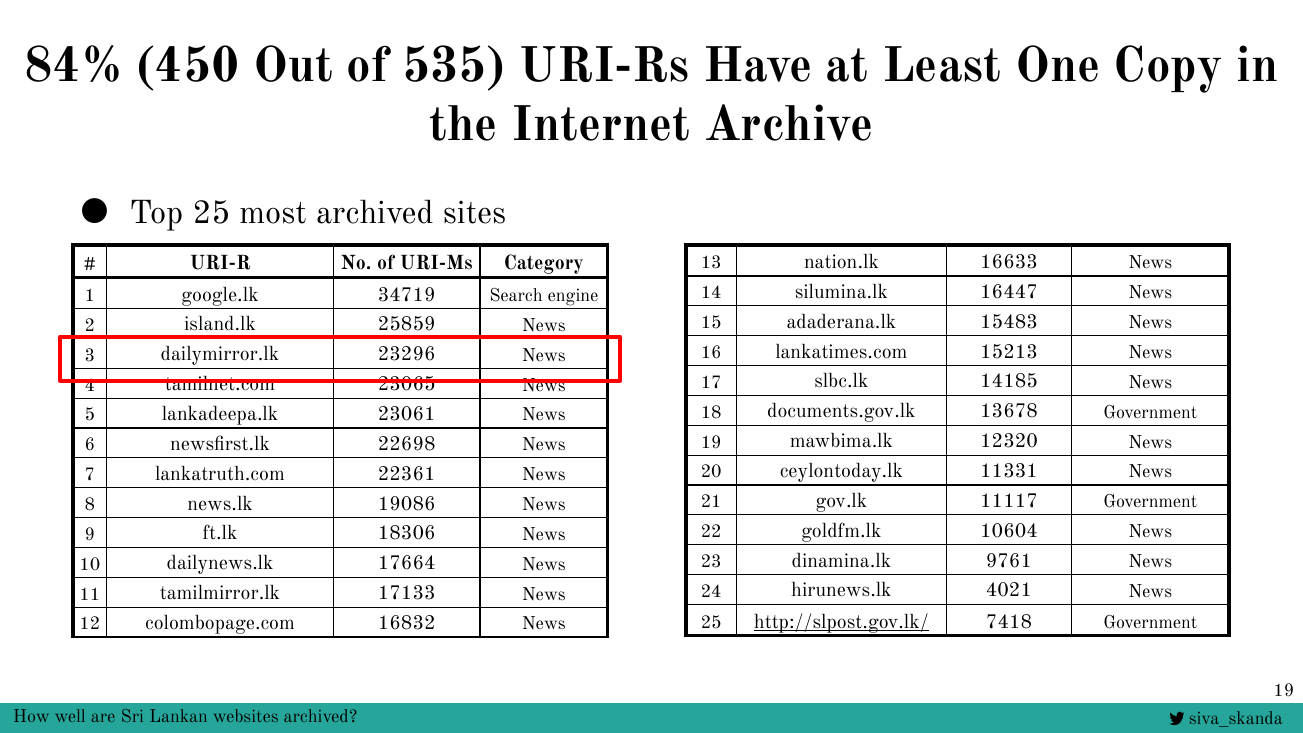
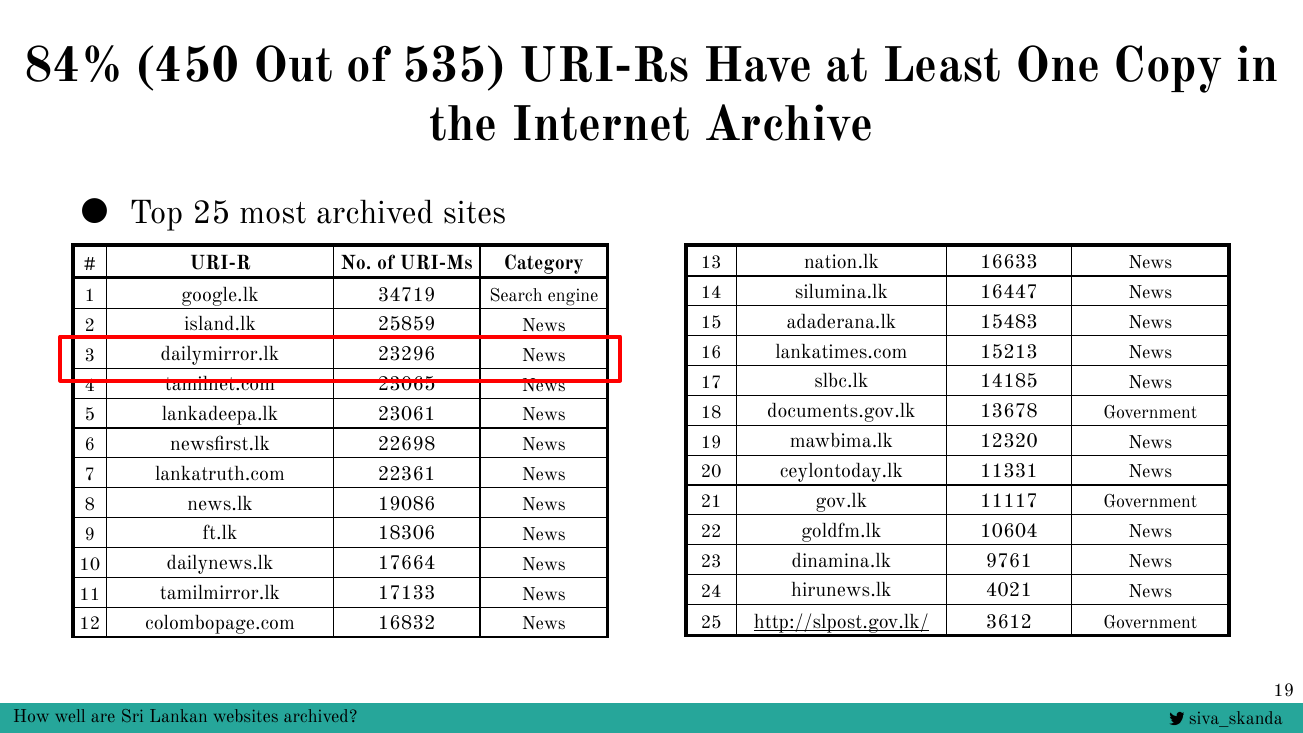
7418: 7418 -> 3612 (1009, 622)
